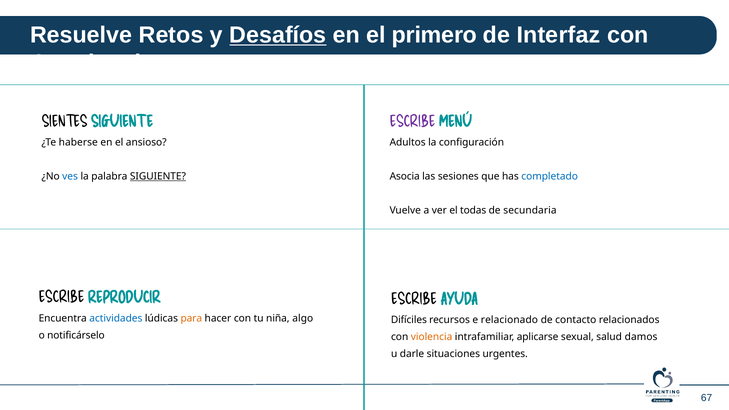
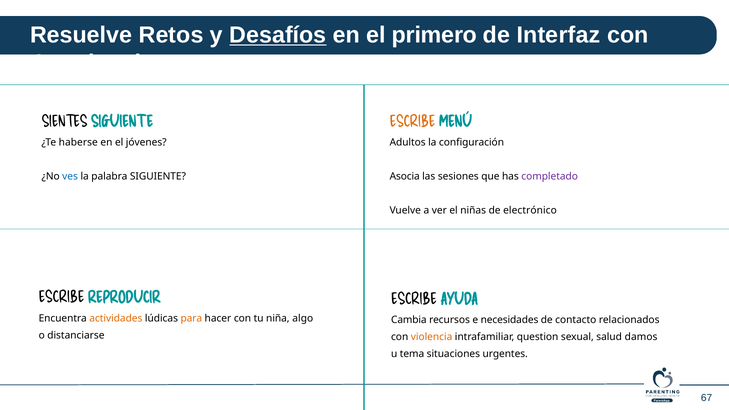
ESCRIBE colour: purple -> orange (412, 122)
ansioso: ansioso -> jóvenes (146, 142)
SIGUIENTE underline: present -> none (158, 176)
completado colour: blue -> purple (550, 176)
todas: todas -> niñas (473, 210)
secundaria: secundaria -> electrónico (530, 210)
actividades colour: blue -> orange (116, 318)
Difíciles: Difíciles -> Cambia (409, 320)
relacionado: relacionado -> necesidades (510, 320)
notificárselo: notificárselo -> distanciarse (76, 335)
aplicarse: aplicarse -> question (538, 337)
darle: darle -> tema (412, 354)
